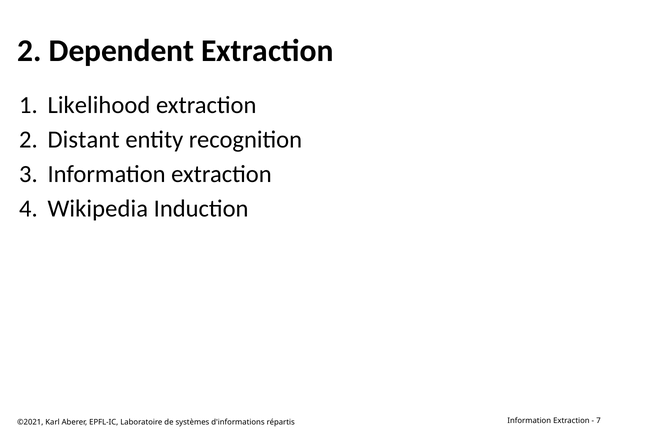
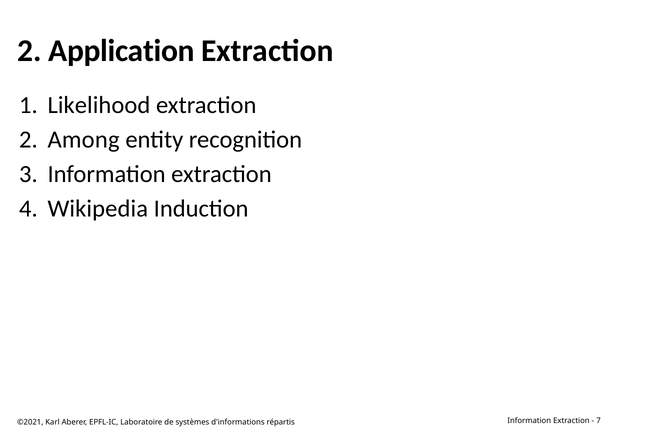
Dependent: Dependent -> Application (122, 51)
Distant: Distant -> Among (84, 140)
